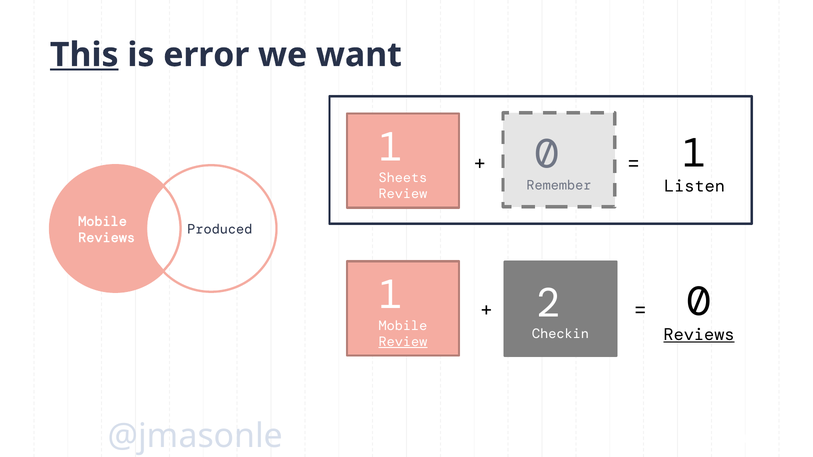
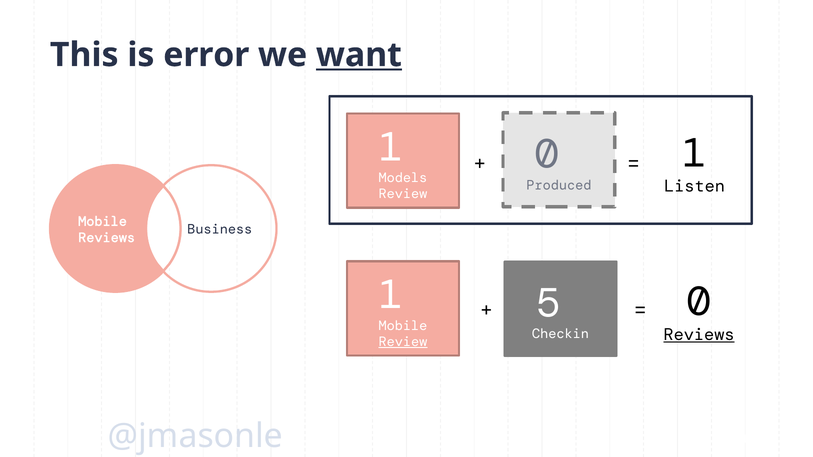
This underline: present -> none (84, 55)
want underline: none -> present (359, 55)
Sheets: Sheets -> Models (403, 178)
Remember: Remember -> Produced (559, 185)
Produced: Produced -> Business (220, 230)
2: 2 -> 5 (548, 304)
